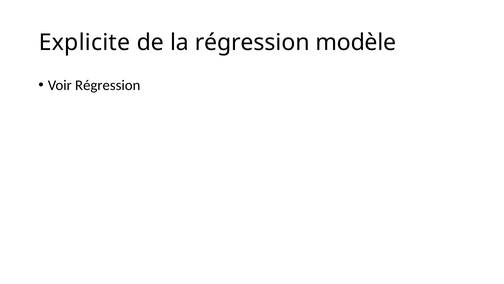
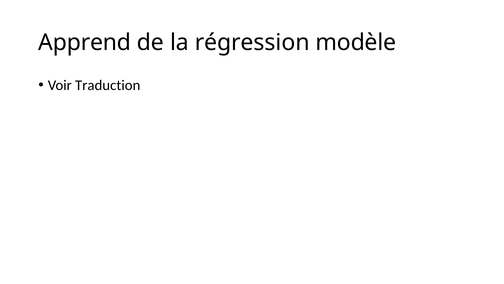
Explicite: Explicite -> Apprend (85, 42)
Voir Régression: Régression -> Traduction (108, 85)
